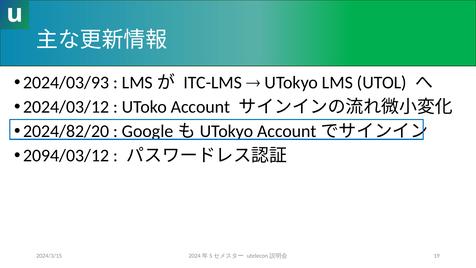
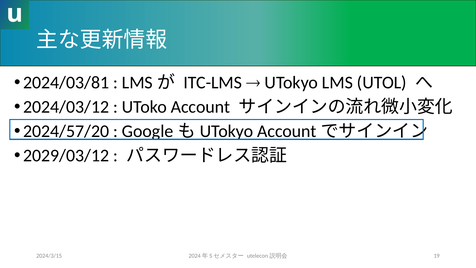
2024/03/93: 2024/03/93 -> 2024/03/81 (66, 83)
2024/82/20: 2024/82/20 -> 2024/57/20 (66, 131)
2094/03/12: 2094/03/12 -> 2029/03/12 (66, 155)
